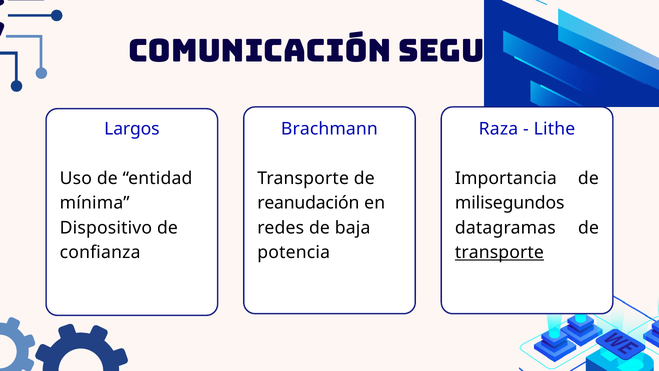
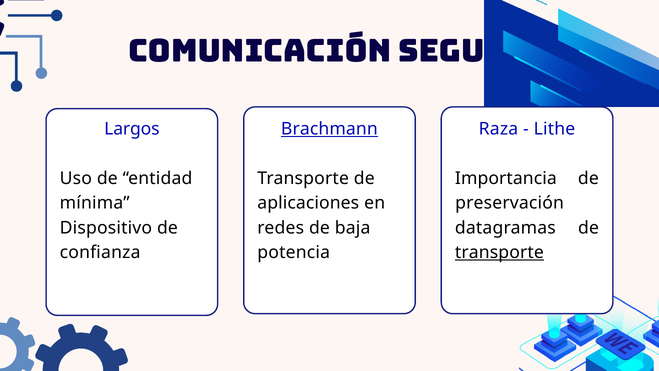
Brachmann underline: none -> present (329, 129)
reanudación: reanudación -> aplicaciones (308, 203)
milisegundos: milisegundos -> preservación (510, 203)
